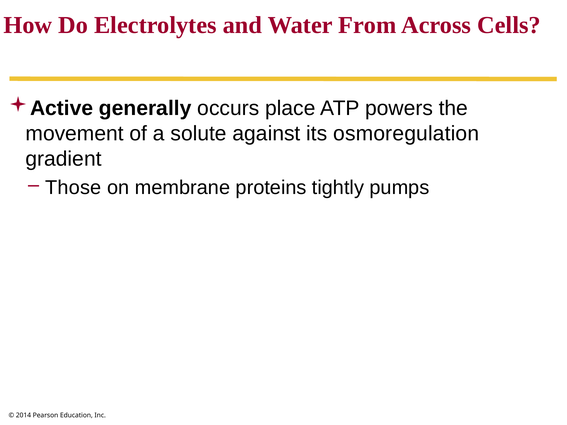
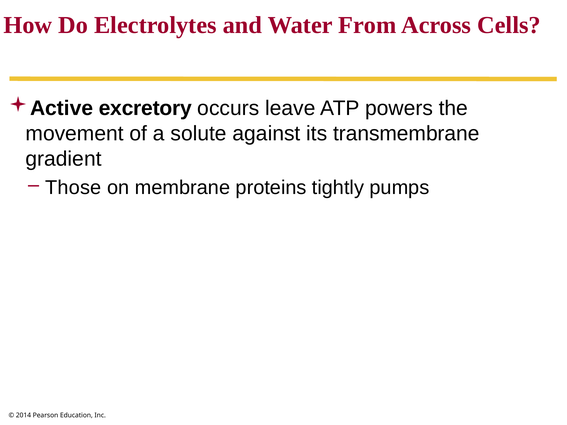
generally: generally -> excretory (145, 108)
place: place -> leave (290, 108)
osmoregulation: osmoregulation -> transmembrane (406, 134)
